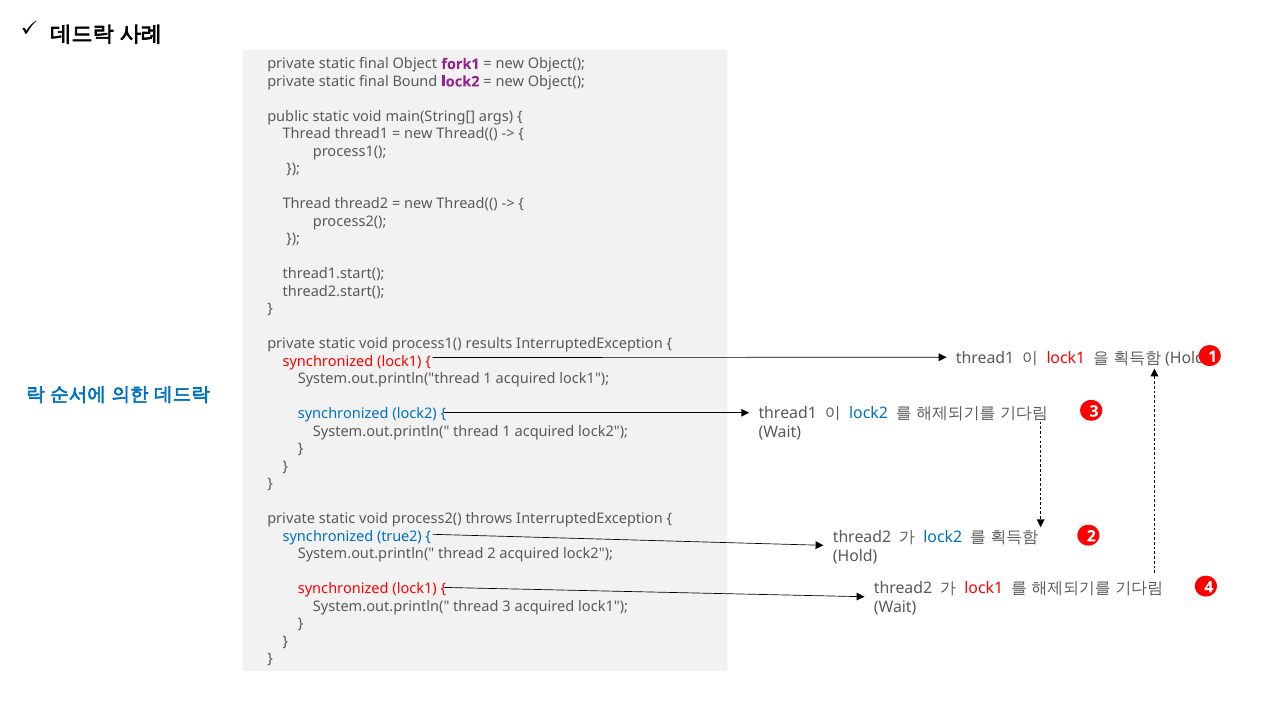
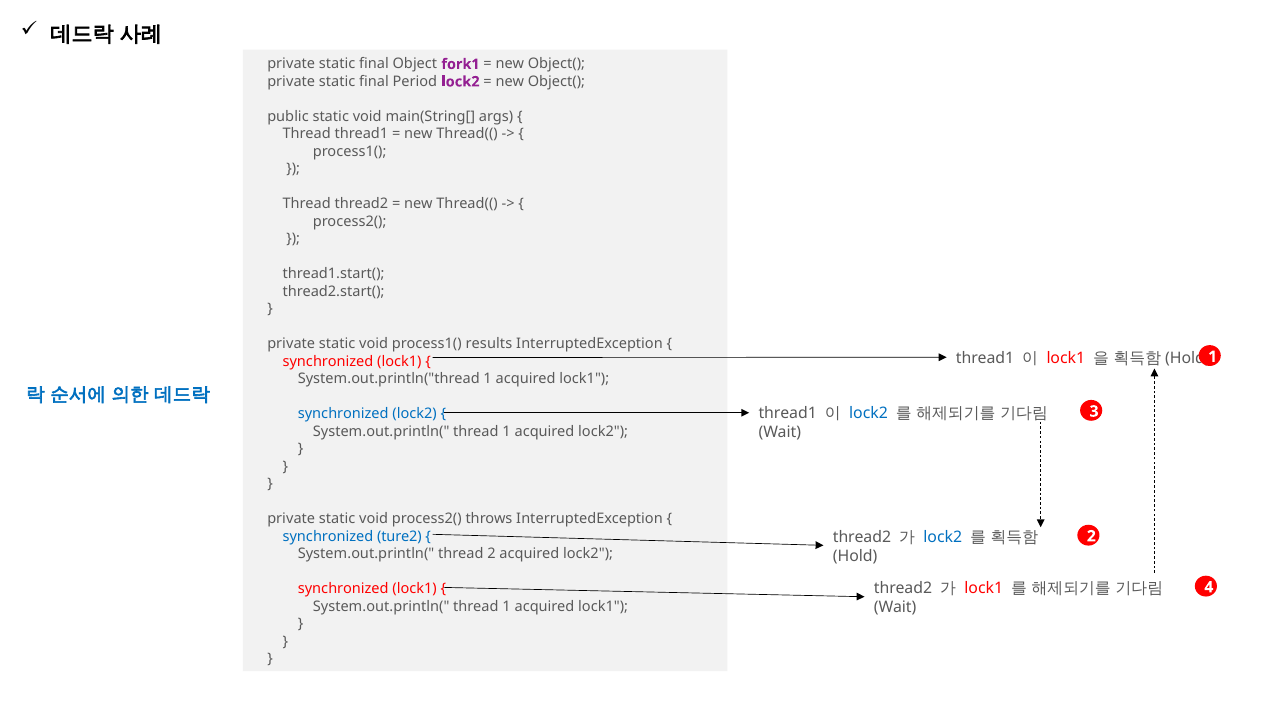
Bound: Bound -> Period (415, 82)
true2: true2 -> ture2 (399, 536)
3: 3 -> 1 (507, 606)
